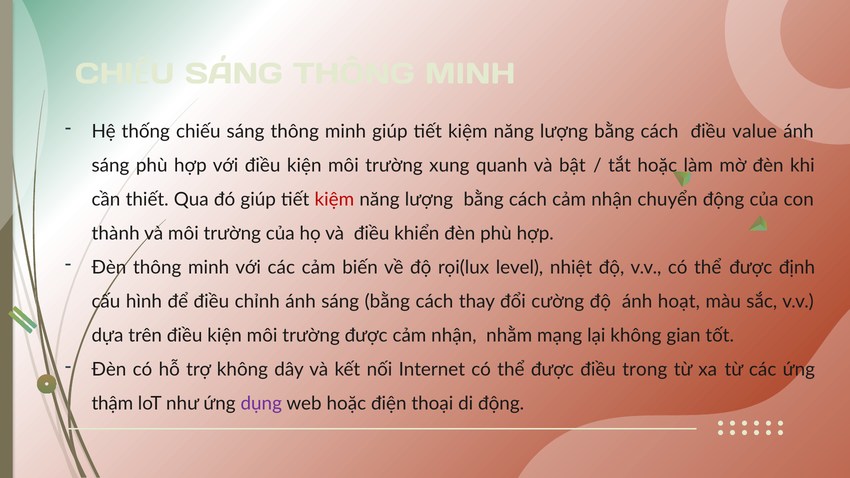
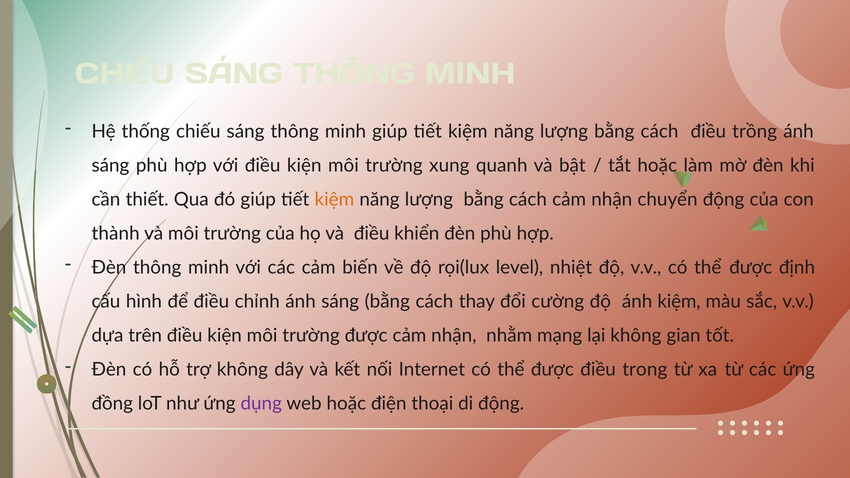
value: value -> trồng (755, 131)
kiệm colour: red -> orange (334, 199)
ánh hoạt: hoạt -> kiệm (679, 301)
thậm: thậm -> đồng (112, 404)
